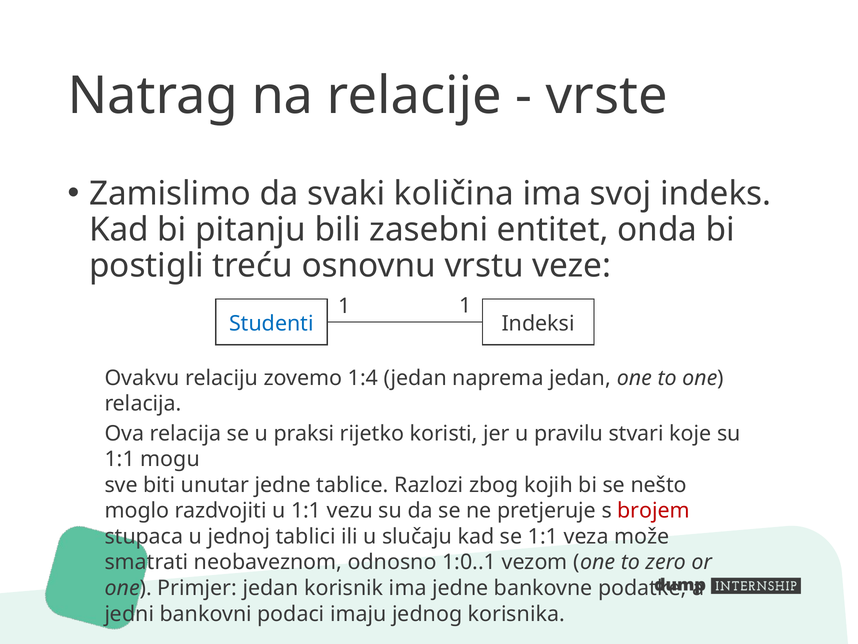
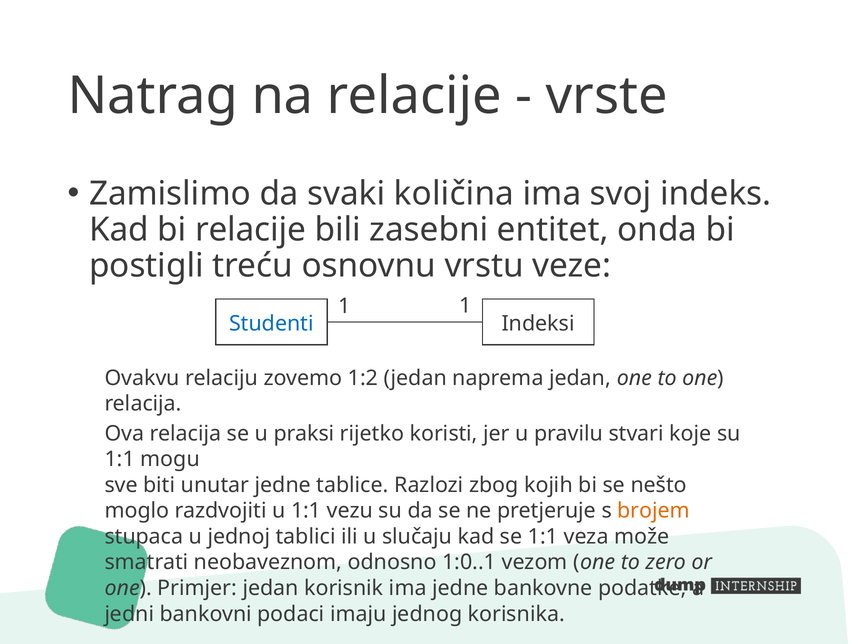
bi pitanju: pitanju -> relacije (251, 229)
1:4: 1:4 -> 1:2 (363, 378)
brojem colour: red -> orange (654, 510)
